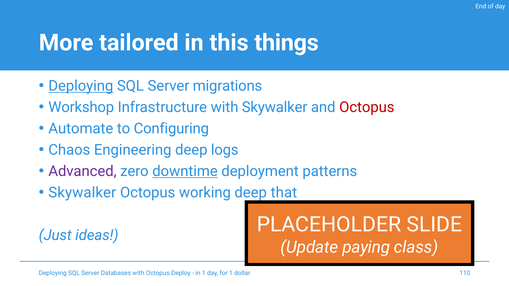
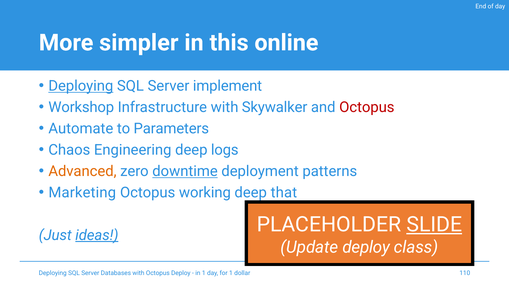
tailored: tailored -> simpler (139, 43)
things: things -> online (286, 43)
migrations: migrations -> implement (227, 86)
Configuring: Configuring -> Parameters (171, 129)
Advanced colour: purple -> orange (82, 171)
Skywalker: Skywalker -> Marketing (82, 193)
SLIDE underline: none -> present (434, 225)
ideas underline: none -> present (97, 235)
Update paying: paying -> deploy (366, 247)
